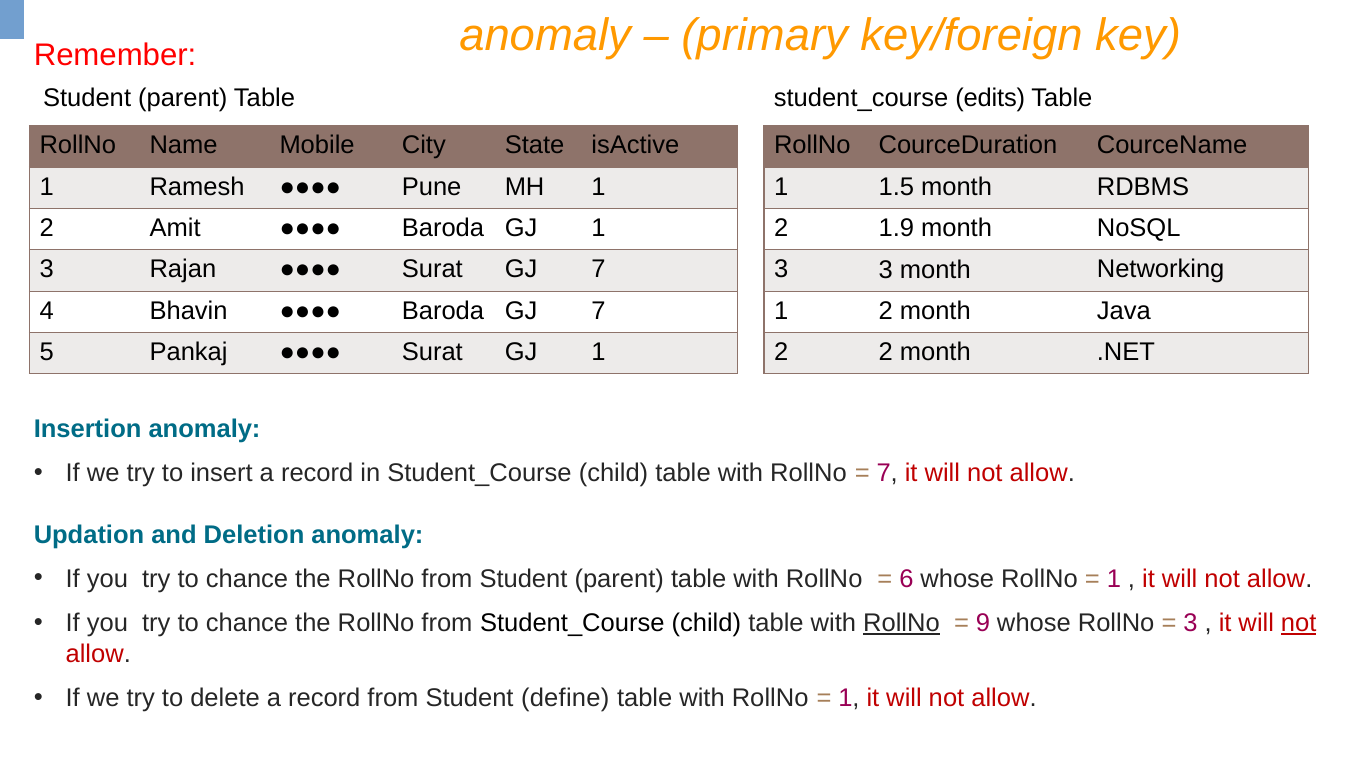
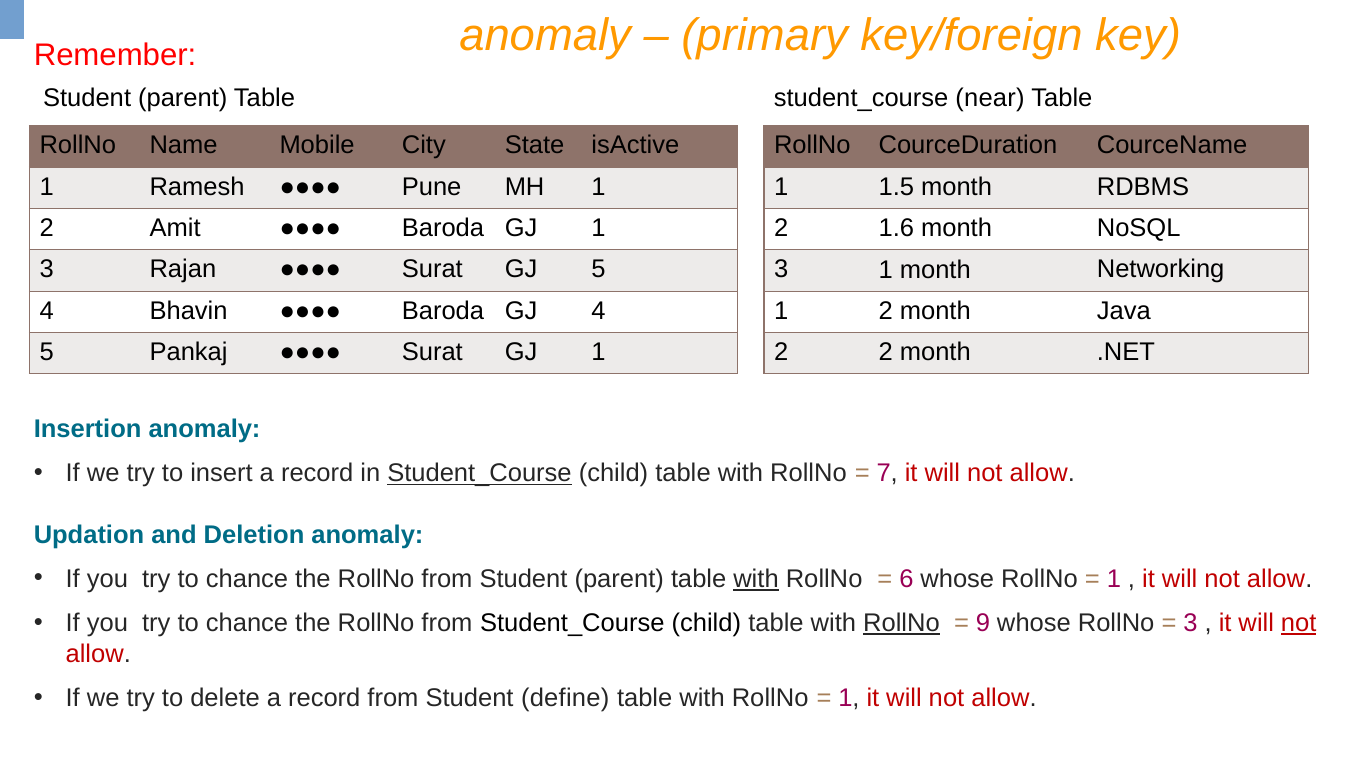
edits: edits -> near (990, 98)
1.9: 1.9 -> 1.6 (896, 228)
Surat GJ 7: 7 -> 5 (599, 270)
3 3: 3 -> 1 (886, 270)
Baroda GJ 7: 7 -> 4 (599, 311)
Student_Course underline: none -> present (479, 473)
with underline: none -> present (756, 579)
